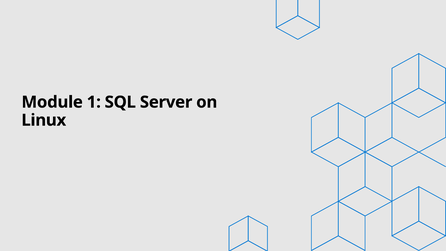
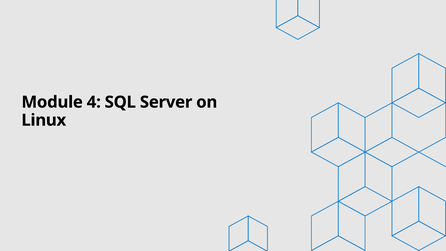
1: 1 -> 4 (94, 102)
